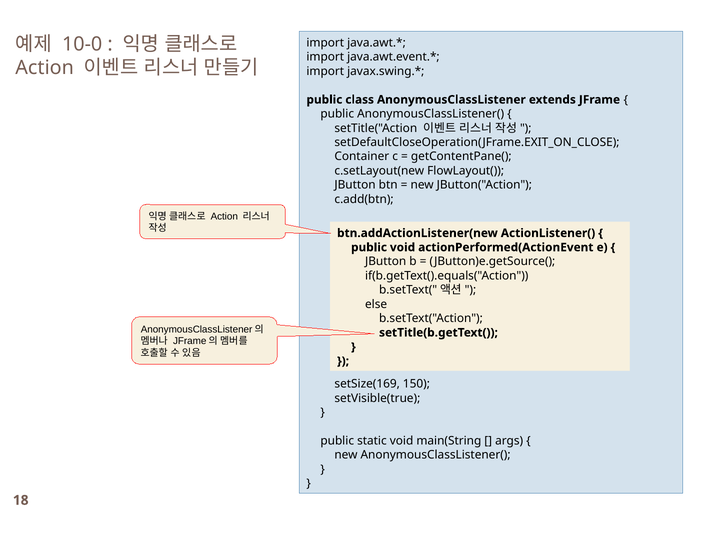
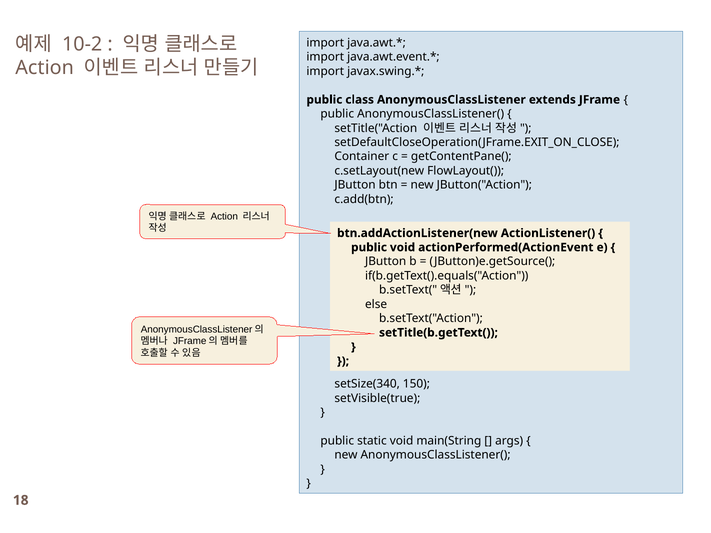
10-0: 10-0 -> 10-2 (82, 44)
setSize(169: setSize(169 -> setSize(340 (367, 384)
